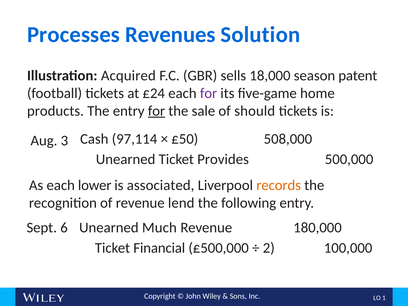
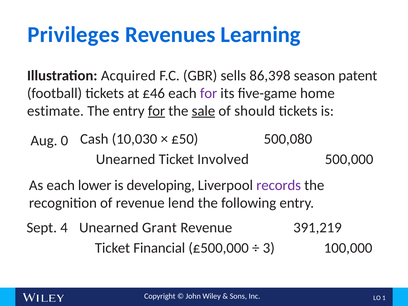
Processes: Processes -> Privileges (73, 35)
Solution: Solution -> Learning (261, 35)
18,000: 18,000 -> 86,398 (270, 75)
£24: £24 -> £46 (154, 93)
products: products -> estimate (55, 111)
sale underline: none -> present (203, 111)
3: 3 -> 0 (64, 140)
97,114: 97,114 -> 10,030 (135, 139)
508,000: 508,000 -> 500,080 (288, 139)
Provides: Provides -> Involved (223, 159)
associated: associated -> developing (161, 185)
records colour: orange -> purple (279, 185)
6: 6 -> 4 (64, 228)
Much: Much -> Grant (159, 228)
180,000: 180,000 -> 391,219 (318, 228)
2: 2 -> 3 (269, 248)
